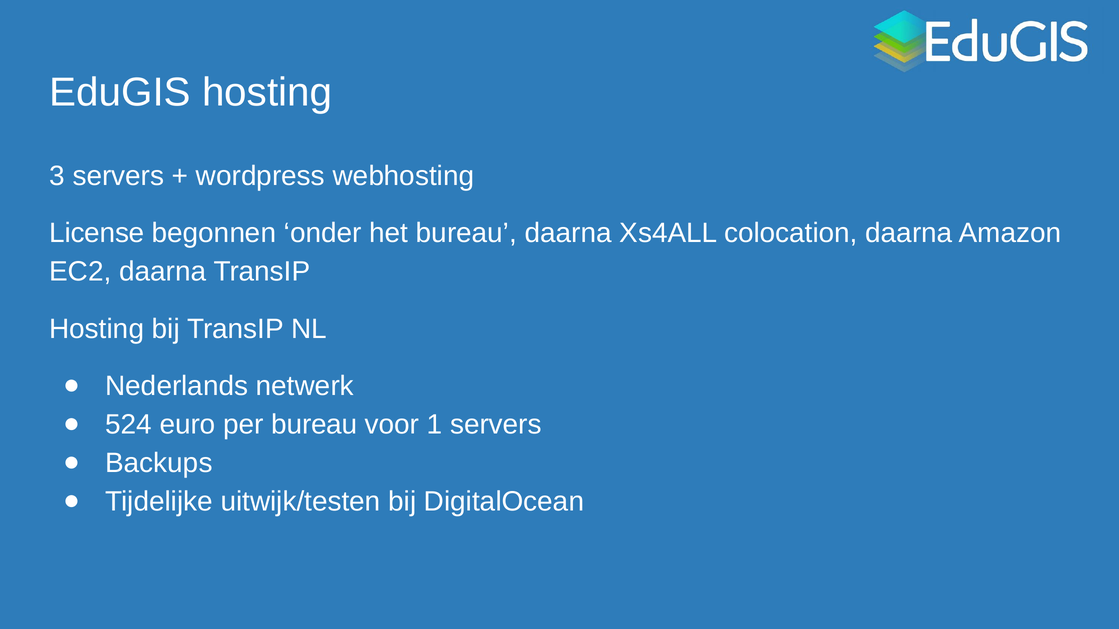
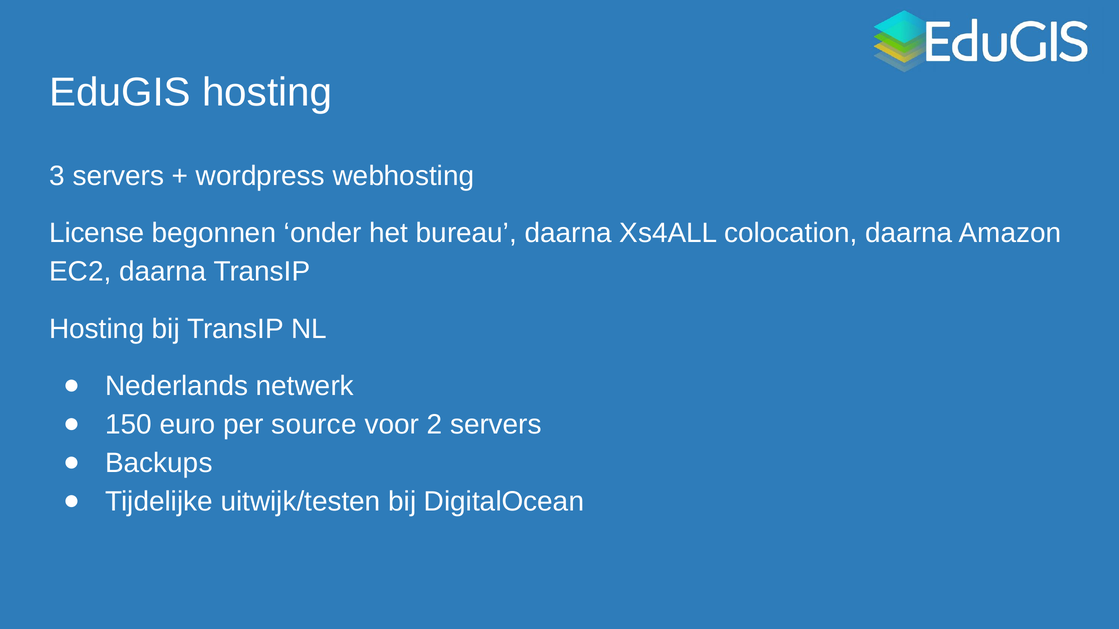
524: 524 -> 150 (129, 425)
per bureau: bureau -> source (314, 425)
1: 1 -> 2 (435, 425)
